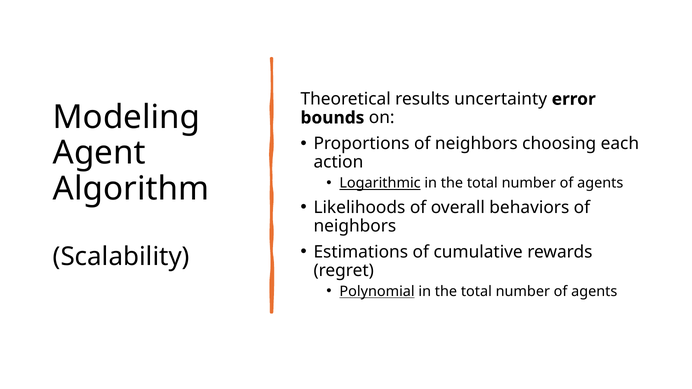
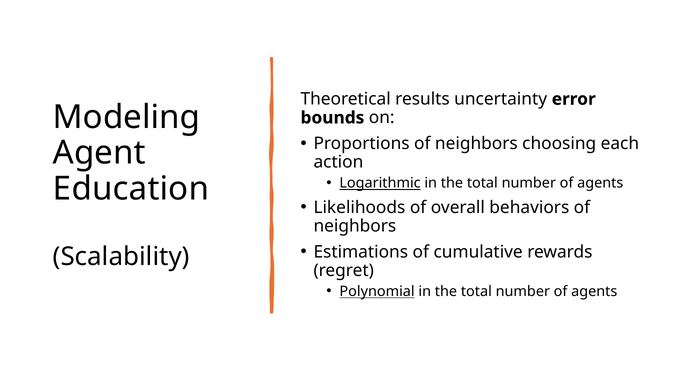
Algorithm: Algorithm -> Education (131, 189)
